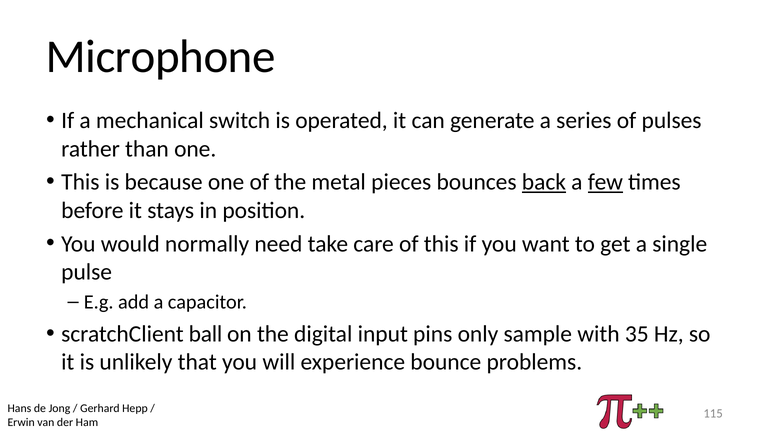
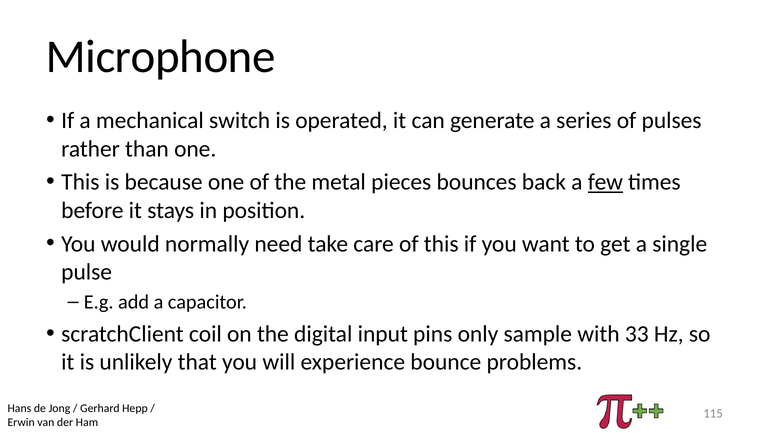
back underline: present -> none (544, 182)
ball: ball -> coil (205, 334)
35: 35 -> 33 (637, 334)
